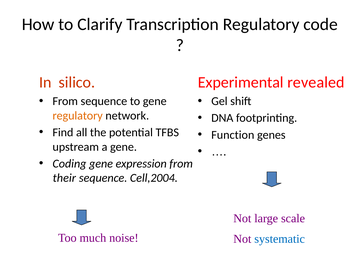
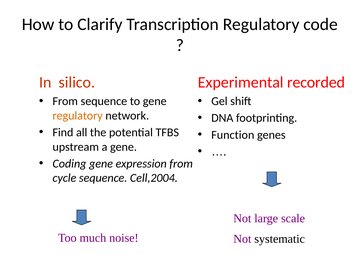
revealed: revealed -> recorded (316, 82)
their: their -> cycle (64, 178)
systematic colour: blue -> black (280, 239)
